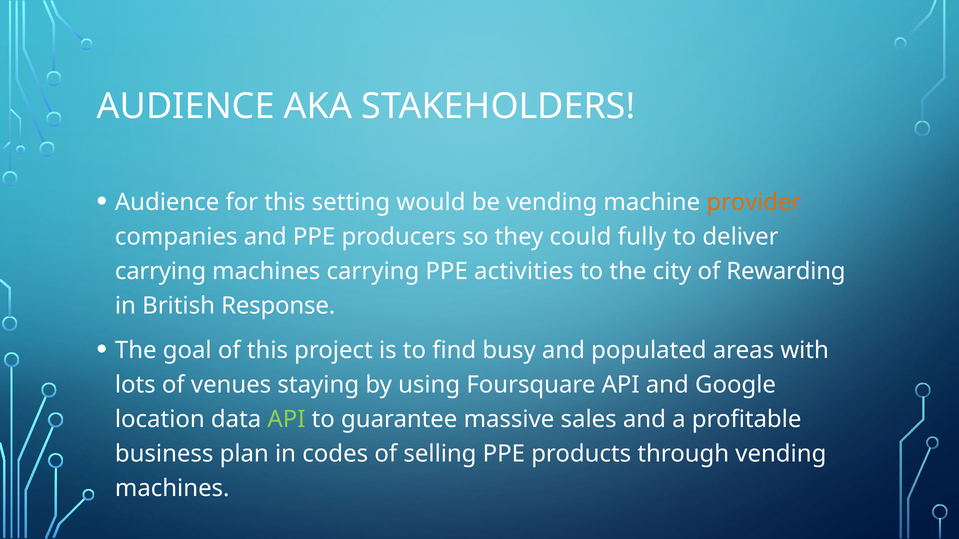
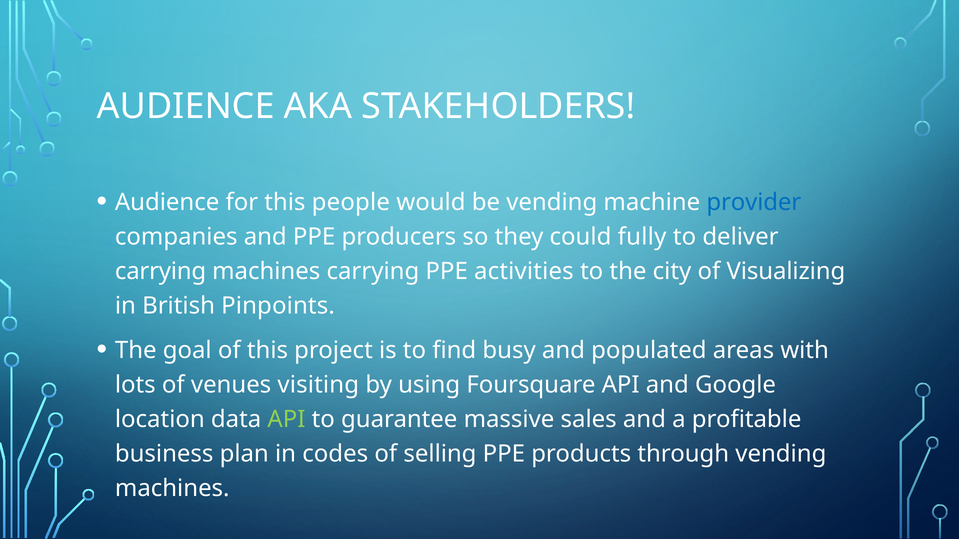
setting: setting -> people (351, 202)
provider colour: orange -> blue (754, 202)
Rewarding: Rewarding -> Visualizing (786, 271)
Response: Response -> Pinpoints (278, 306)
staying: staying -> visiting (318, 385)
